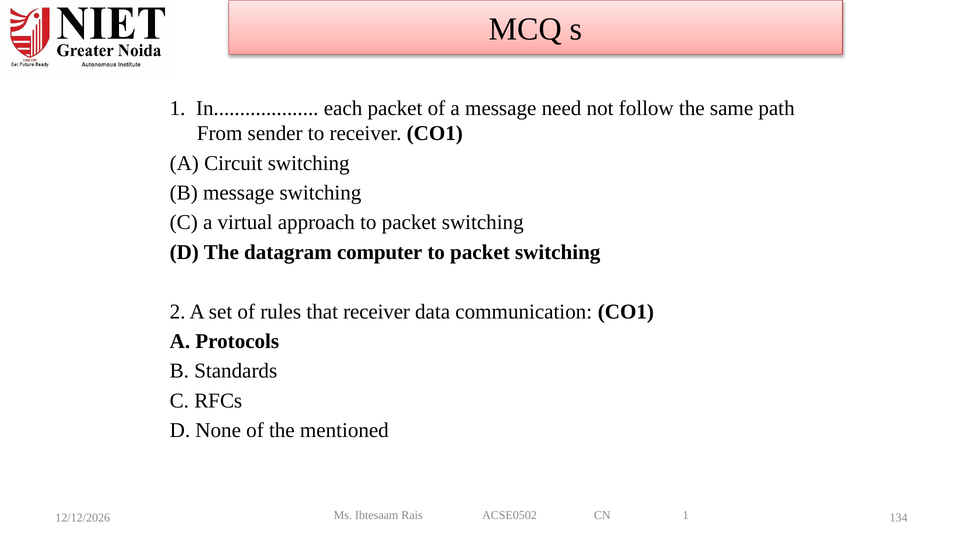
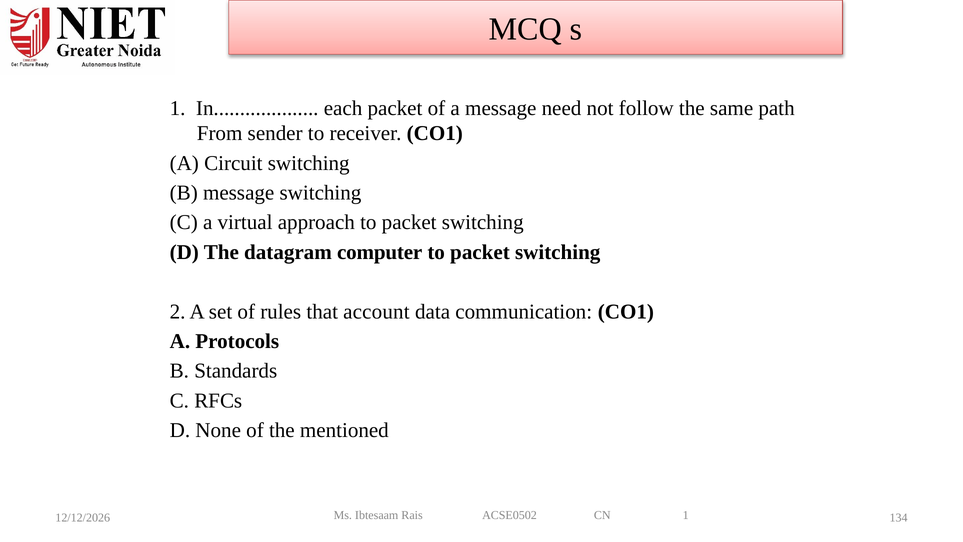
that receiver: receiver -> account (376, 311)
